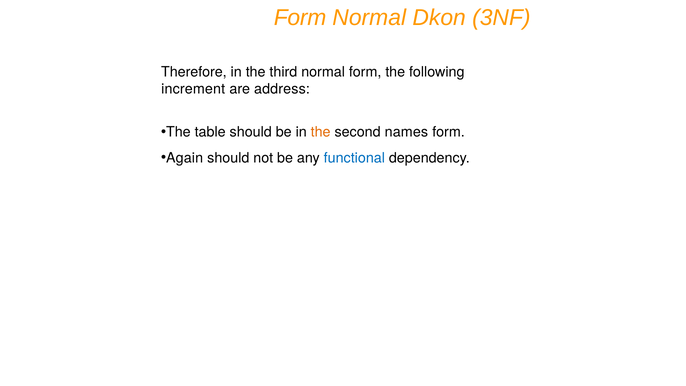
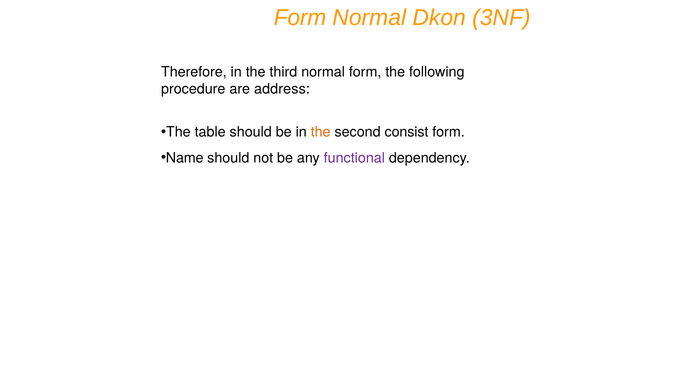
increment: increment -> procedure (193, 89)
names: names -> consist (407, 132)
Again: Again -> Name (185, 158)
functional colour: blue -> purple (354, 158)
